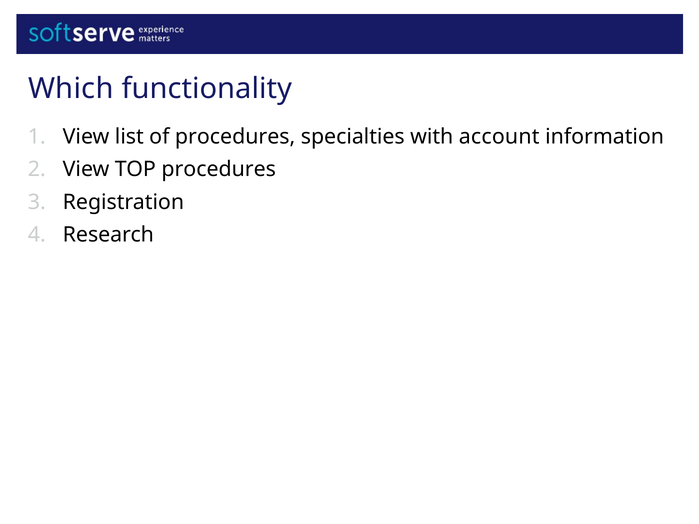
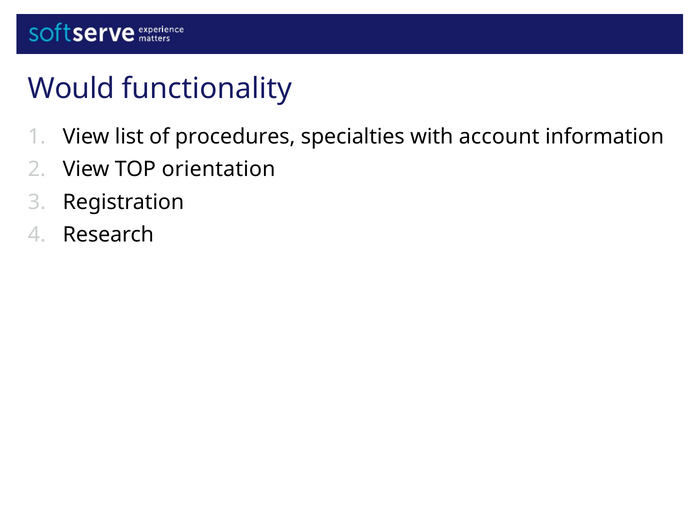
Which: Which -> Would (71, 88)
TOP procedures: procedures -> orientation (219, 169)
